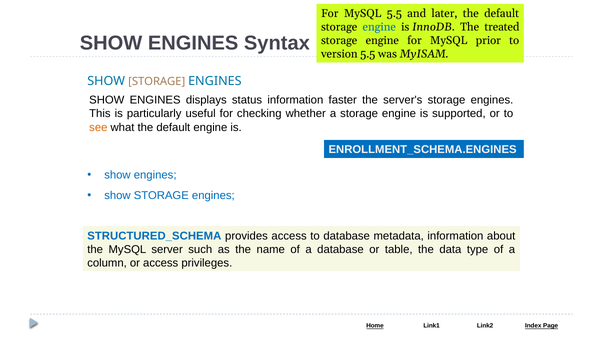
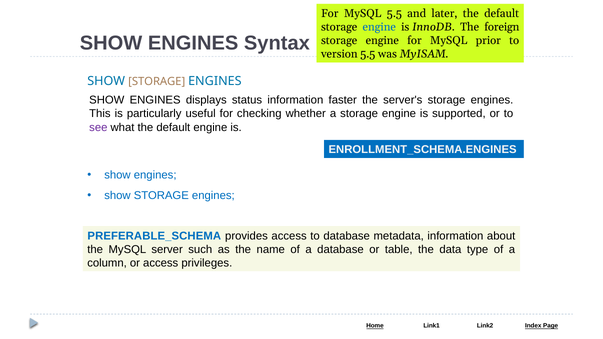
treated: treated -> foreign (502, 27)
see colour: orange -> purple (98, 127)
STRUCTURED_SCHEMA: STRUCTURED_SCHEMA -> PREFERABLE_SCHEMA (154, 236)
